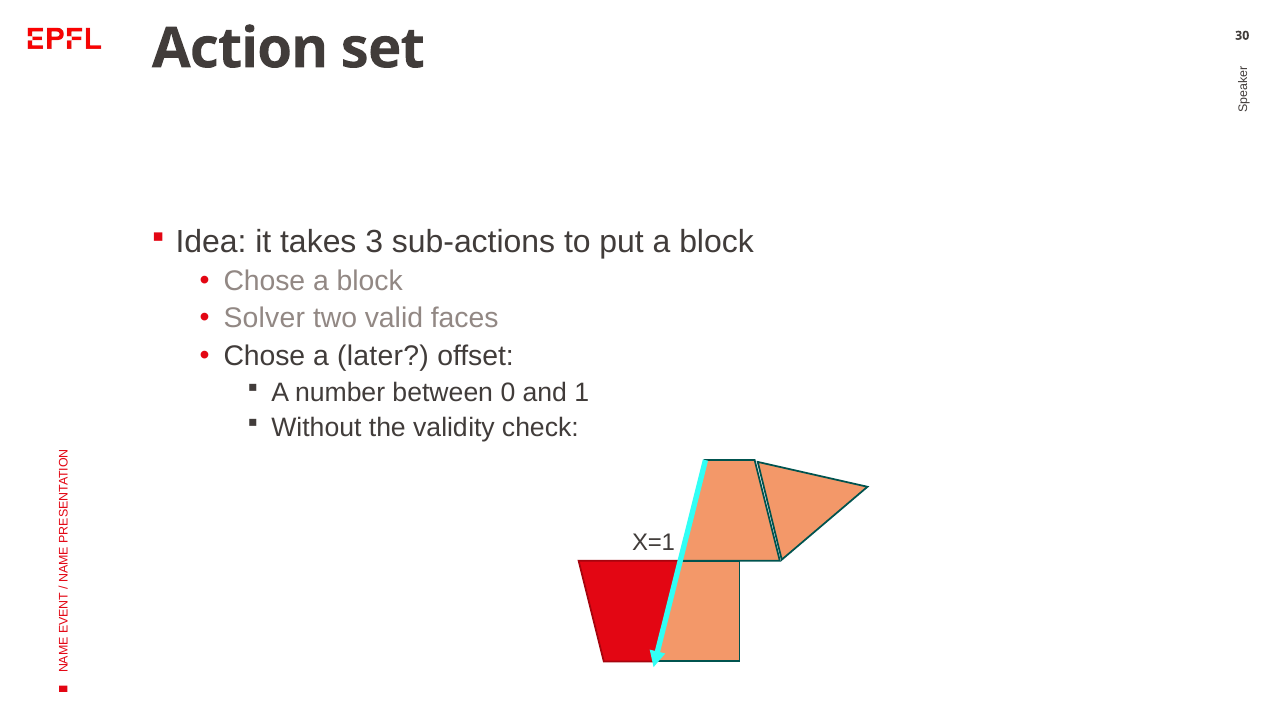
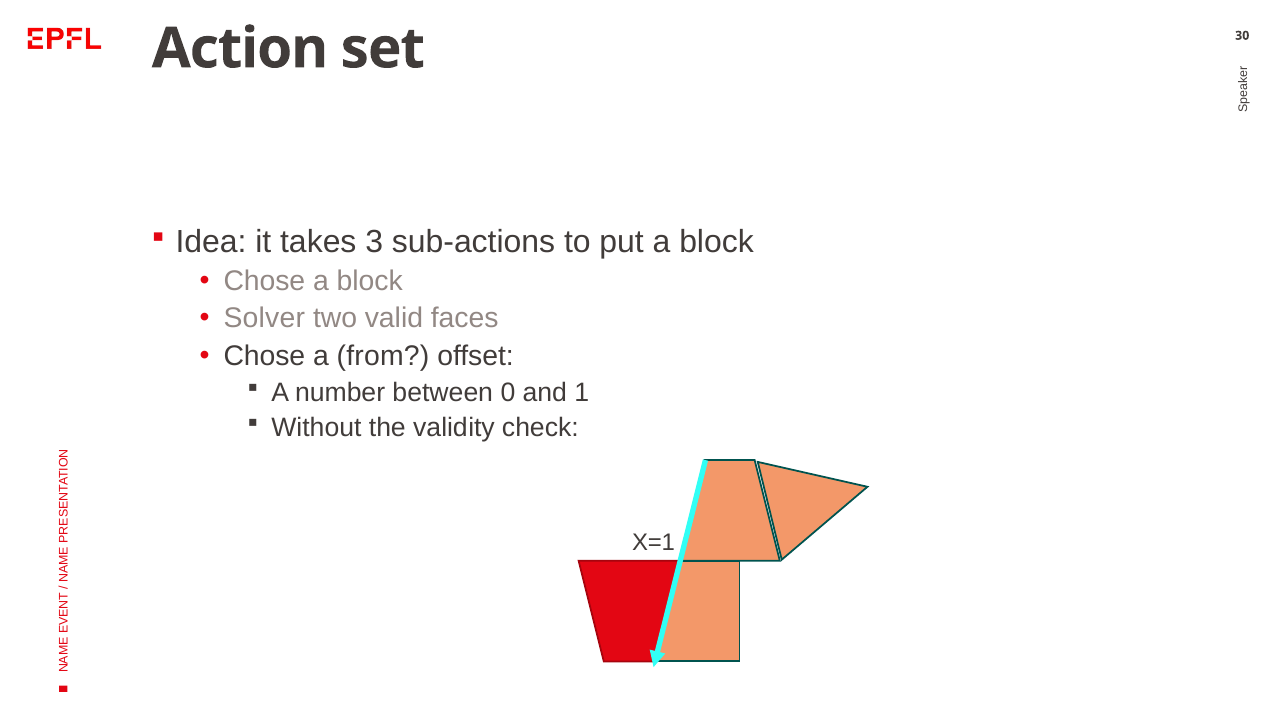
later: later -> from (383, 356)
